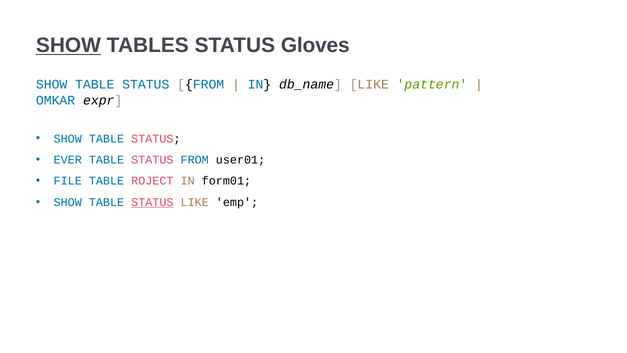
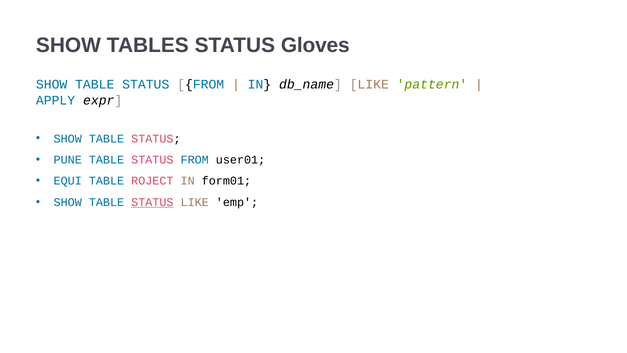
SHOW underline: present -> none (68, 45)
OMKAR: OMKAR -> APPLY (56, 100)
EVER: EVER -> PUNE (68, 160)
FILE: FILE -> EQUI (68, 181)
